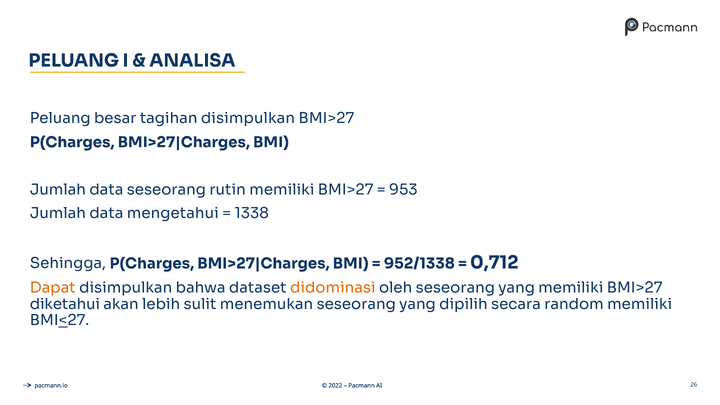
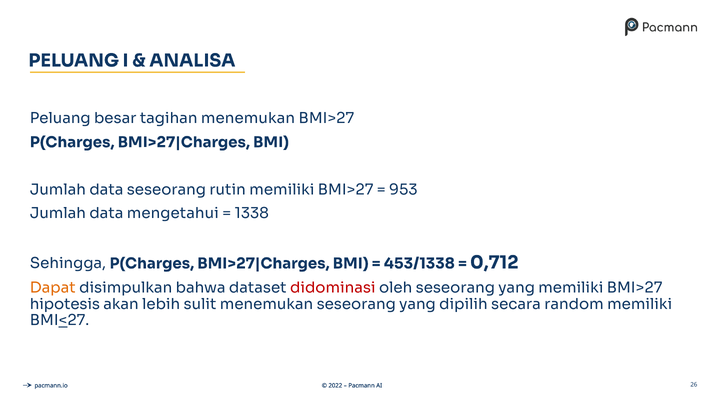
tagihan disimpulkan: disimpulkan -> menemukan (248, 119)
952/1338: 952/1338 -> 453/1338 (419, 263)
didominasi colour: orange -> red (333, 288)
diketahui: diketahui -> hipotesis (65, 304)
